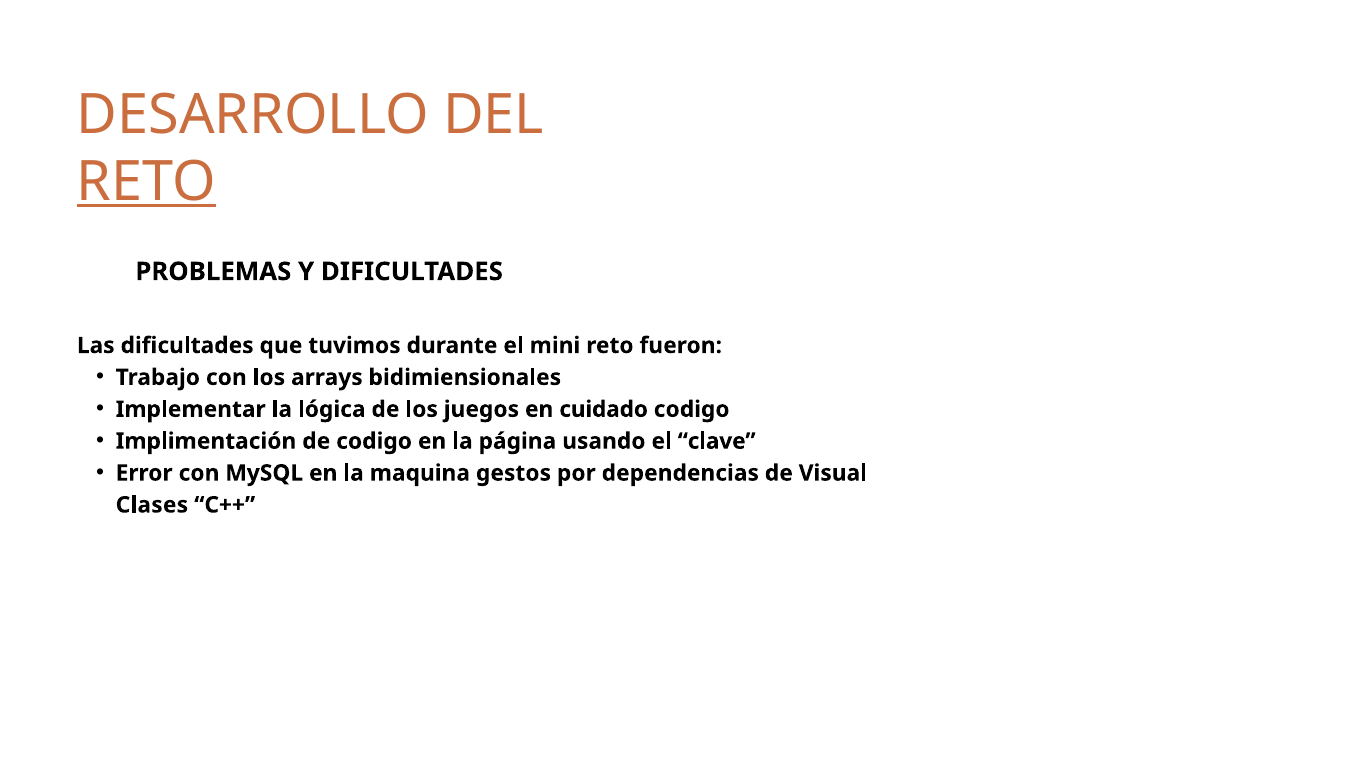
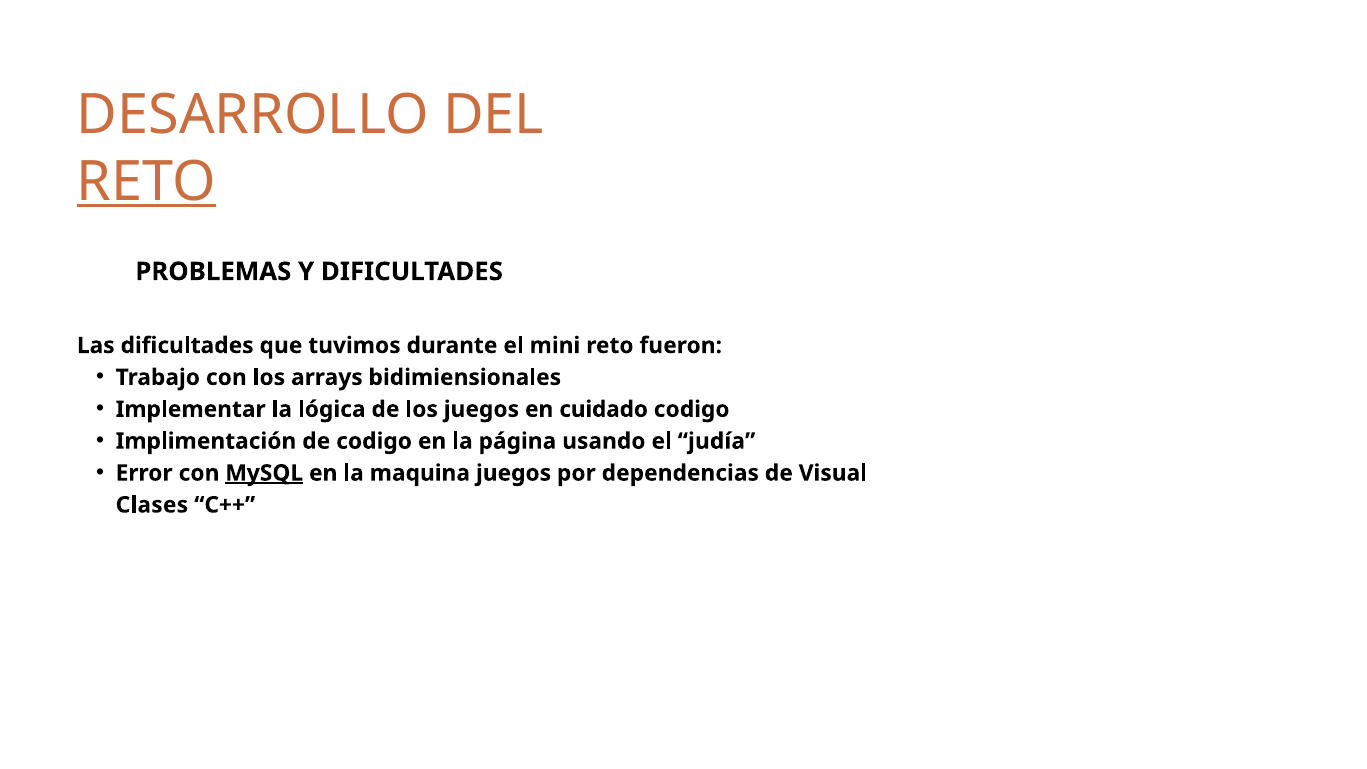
clave: clave -> judía (716, 441)
MySQL underline: none -> present (264, 473)
maquina gestos: gestos -> juegos (514, 473)
